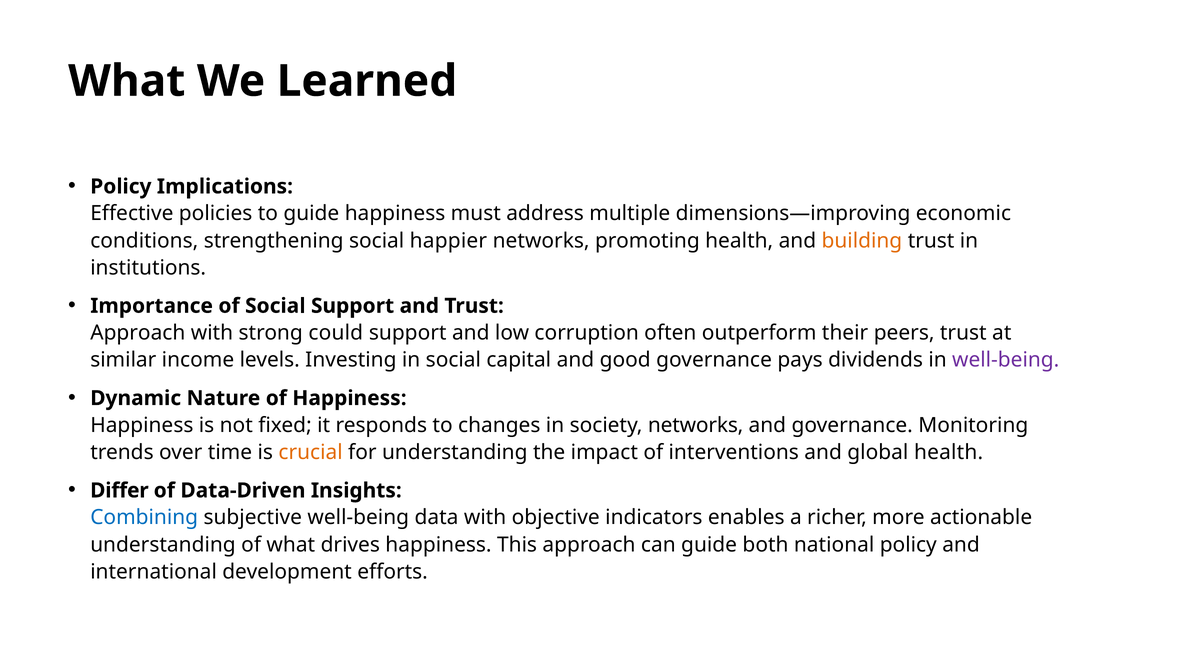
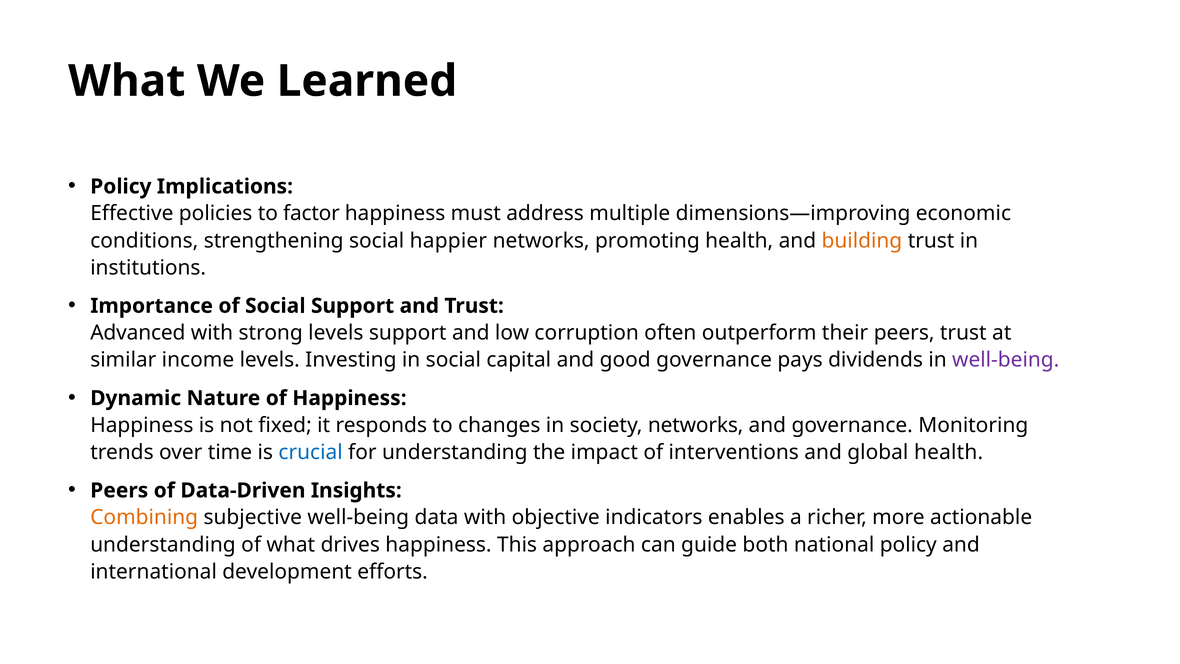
to guide: guide -> factor (311, 214)
Approach: Approach -> Advanced (138, 333)
strong could: could -> levels (336, 333)
crucial colour: orange -> blue (311, 452)
Differ: Differ -> Peers (119, 490)
Combining colour: blue -> orange (144, 517)
